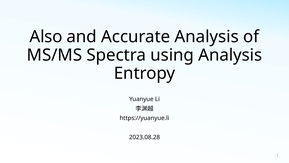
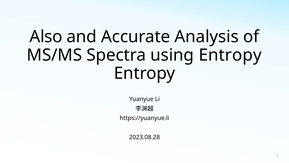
using Analysis: Analysis -> Entropy (230, 55)
